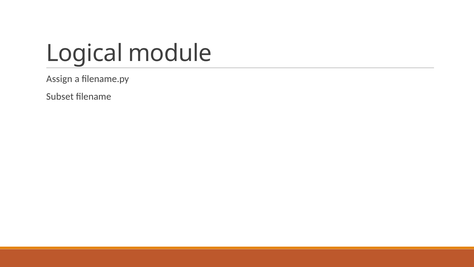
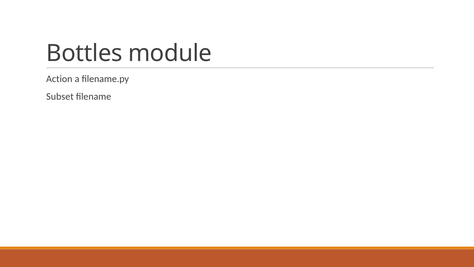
Logical: Logical -> Bottles (84, 53)
Assign: Assign -> Action (59, 79)
